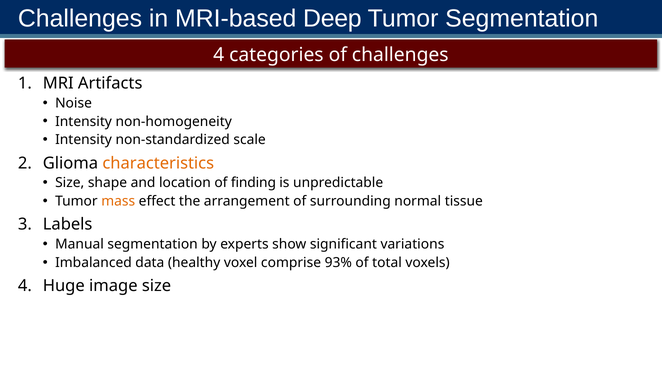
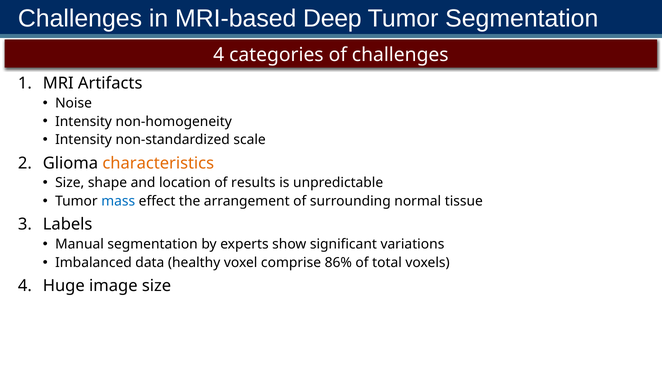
finding: finding -> results (253, 183)
mass colour: orange -> blue (118, 201)
93%: 93% -> 86% (338, 263)
